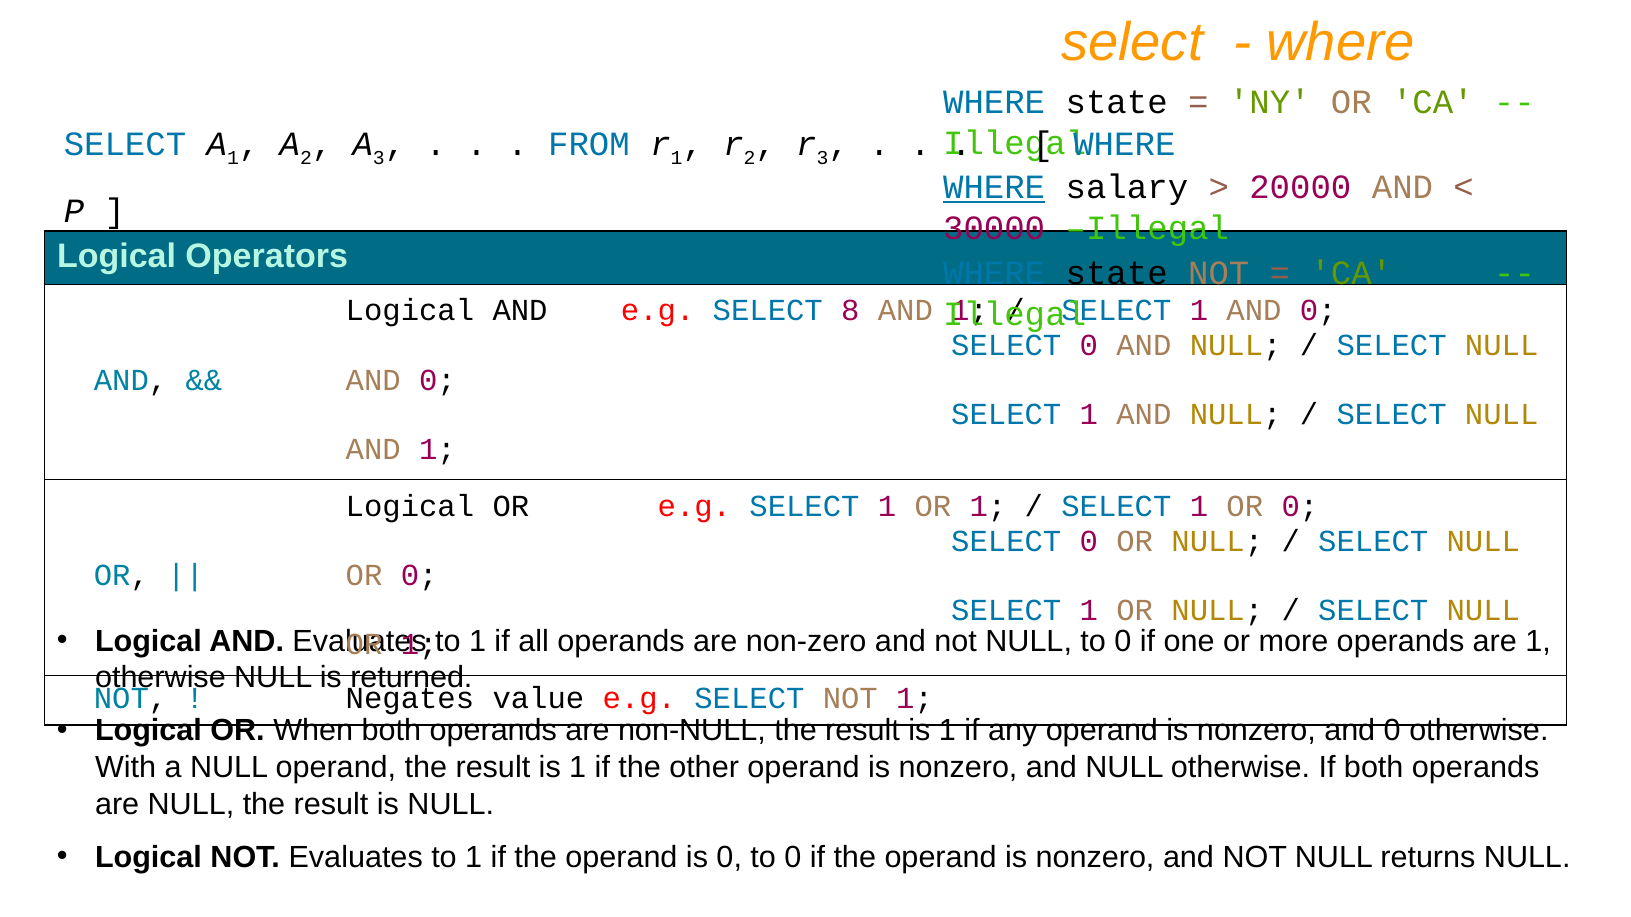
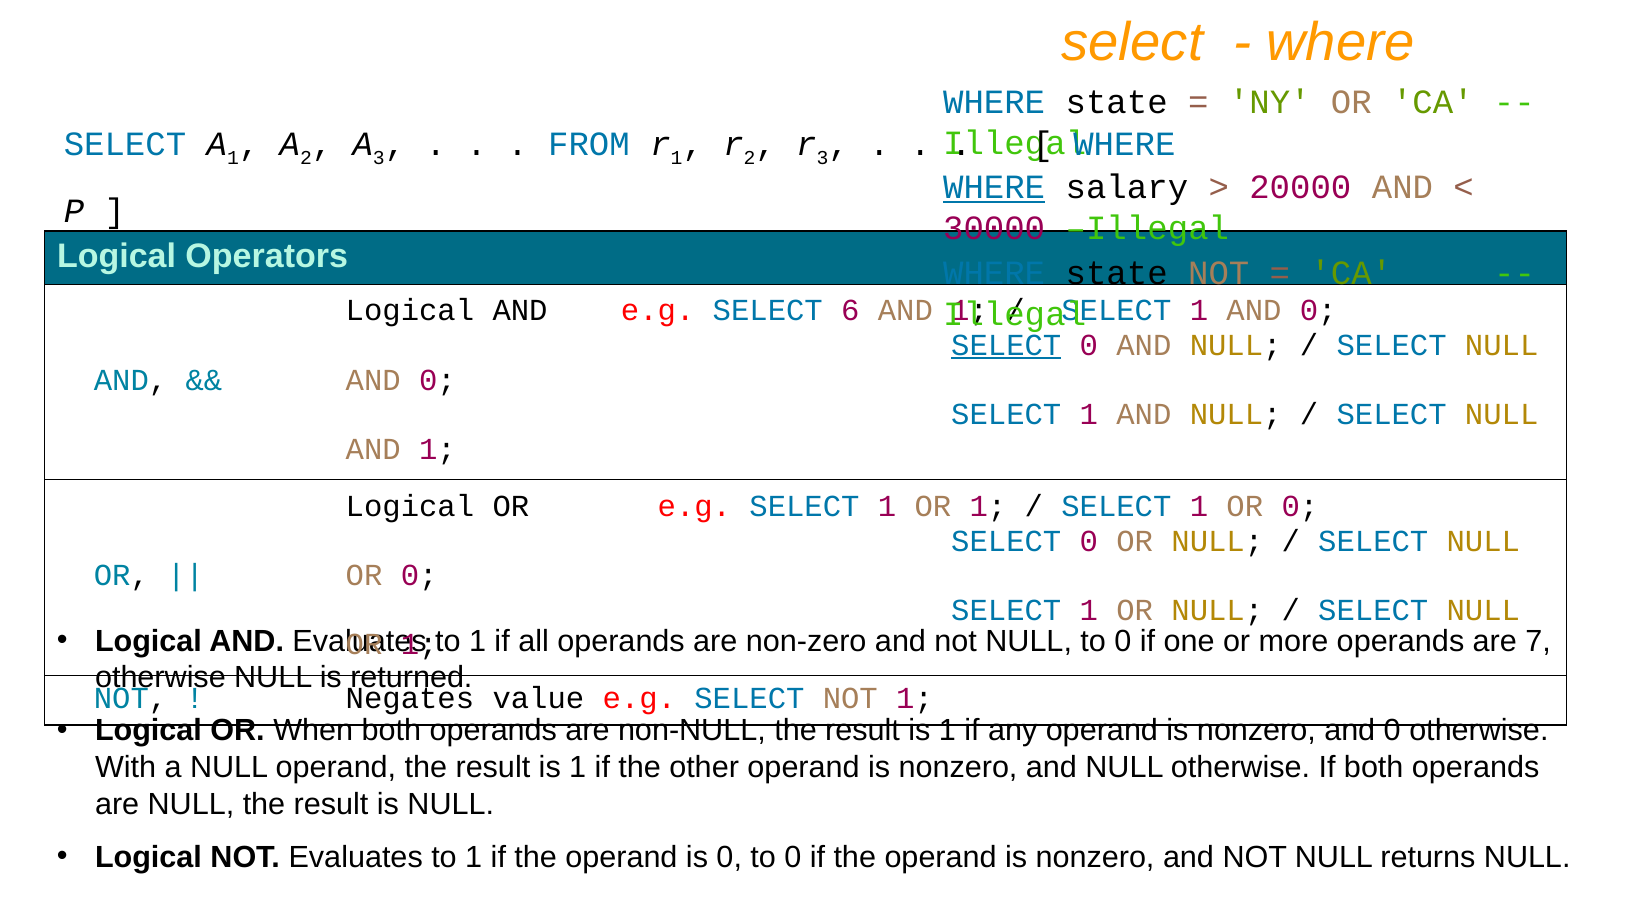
8: 8 -> 6 (850, 311)
SELECT underline: none -> present (1006, 345)
are 1: 1 -> 7 (1538, 641)
